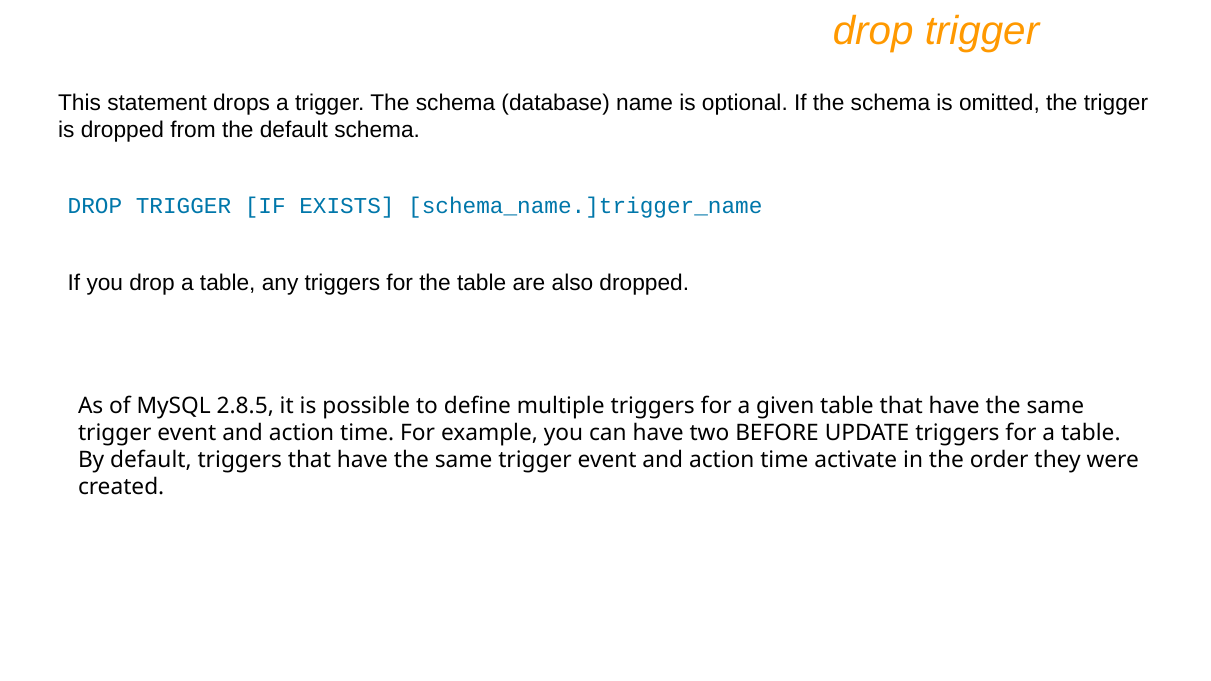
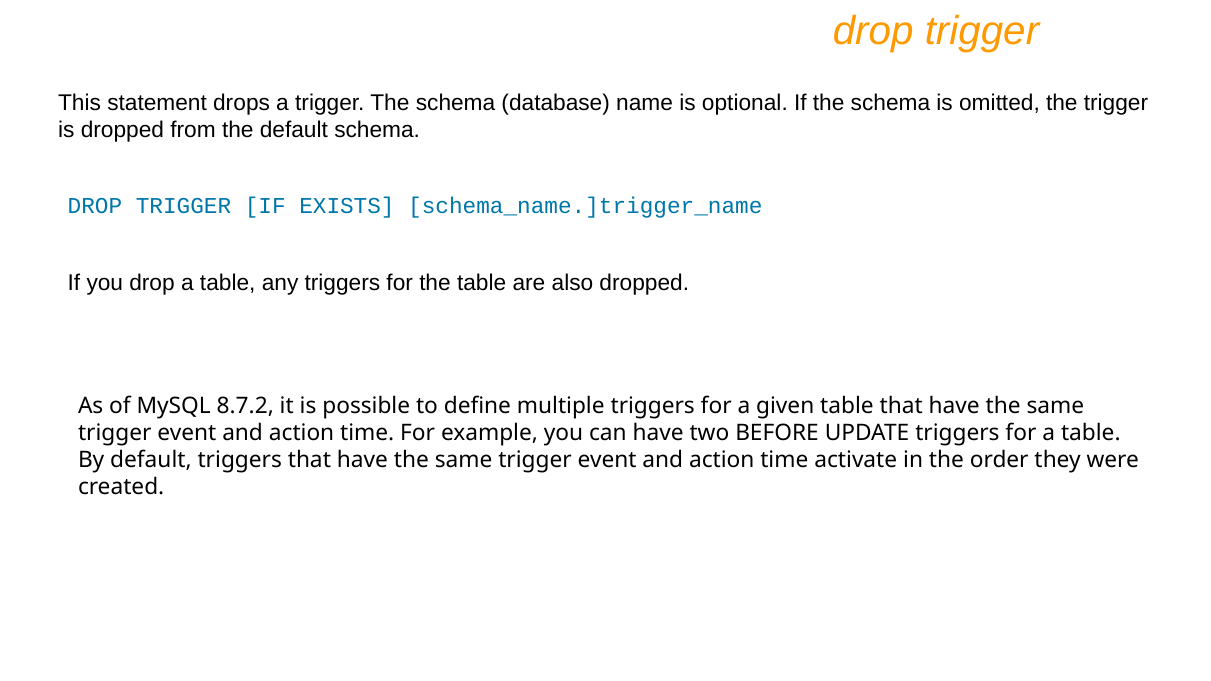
2.8.5: 2.8.5 -> 8.7.2 (245, 406)
